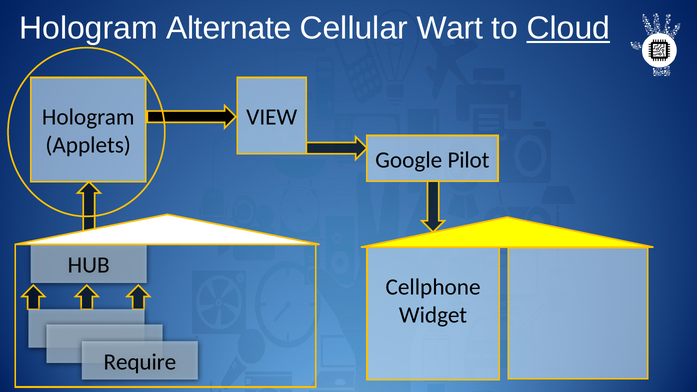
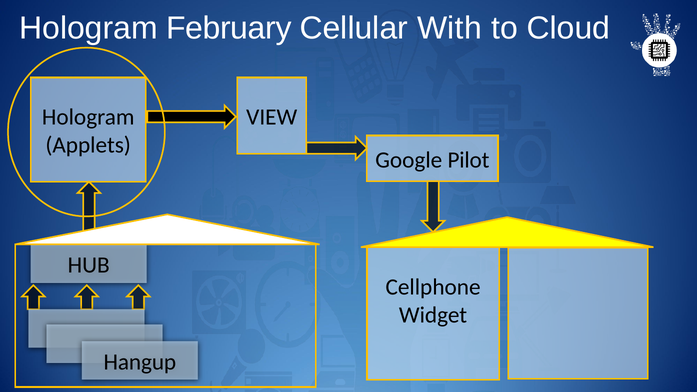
Alternate: Alternate -> February (229, 28)
Wart: Wart -> With (449, 28)
Cloud underline: present -> none (568, 28)
Require: Require -> Hangup (140, 362)
